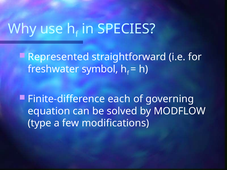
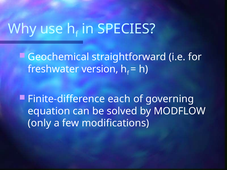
Represented: Represented -> Geochemical (58, 57)
symbol: symbol -> version (100, 69)
type: type -> only (39, 123)
